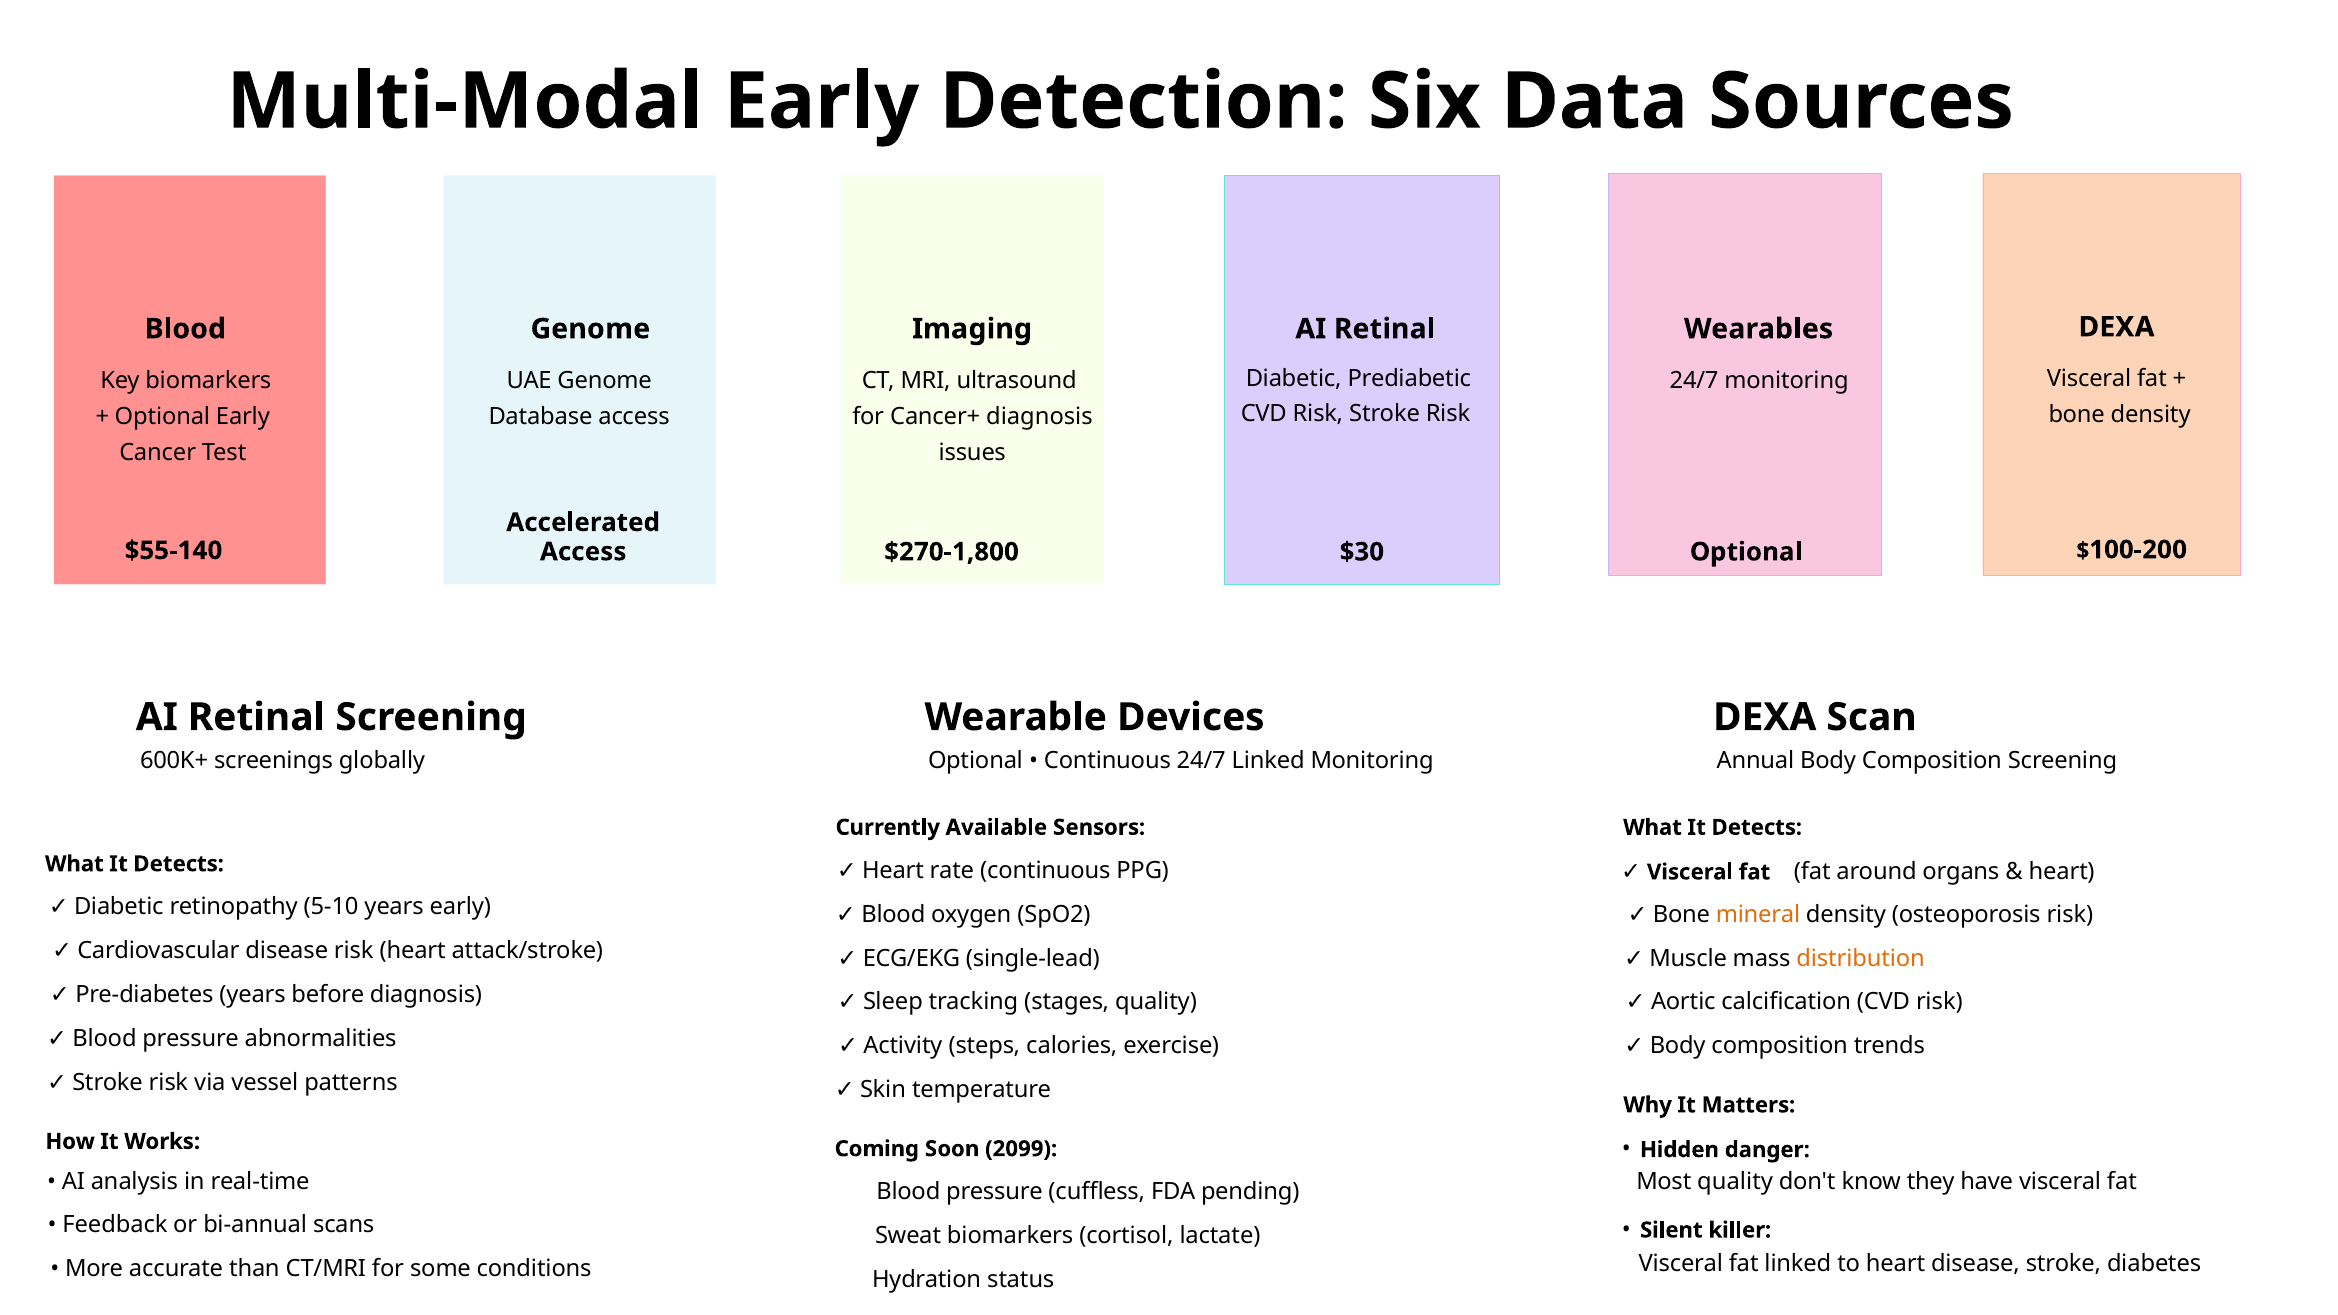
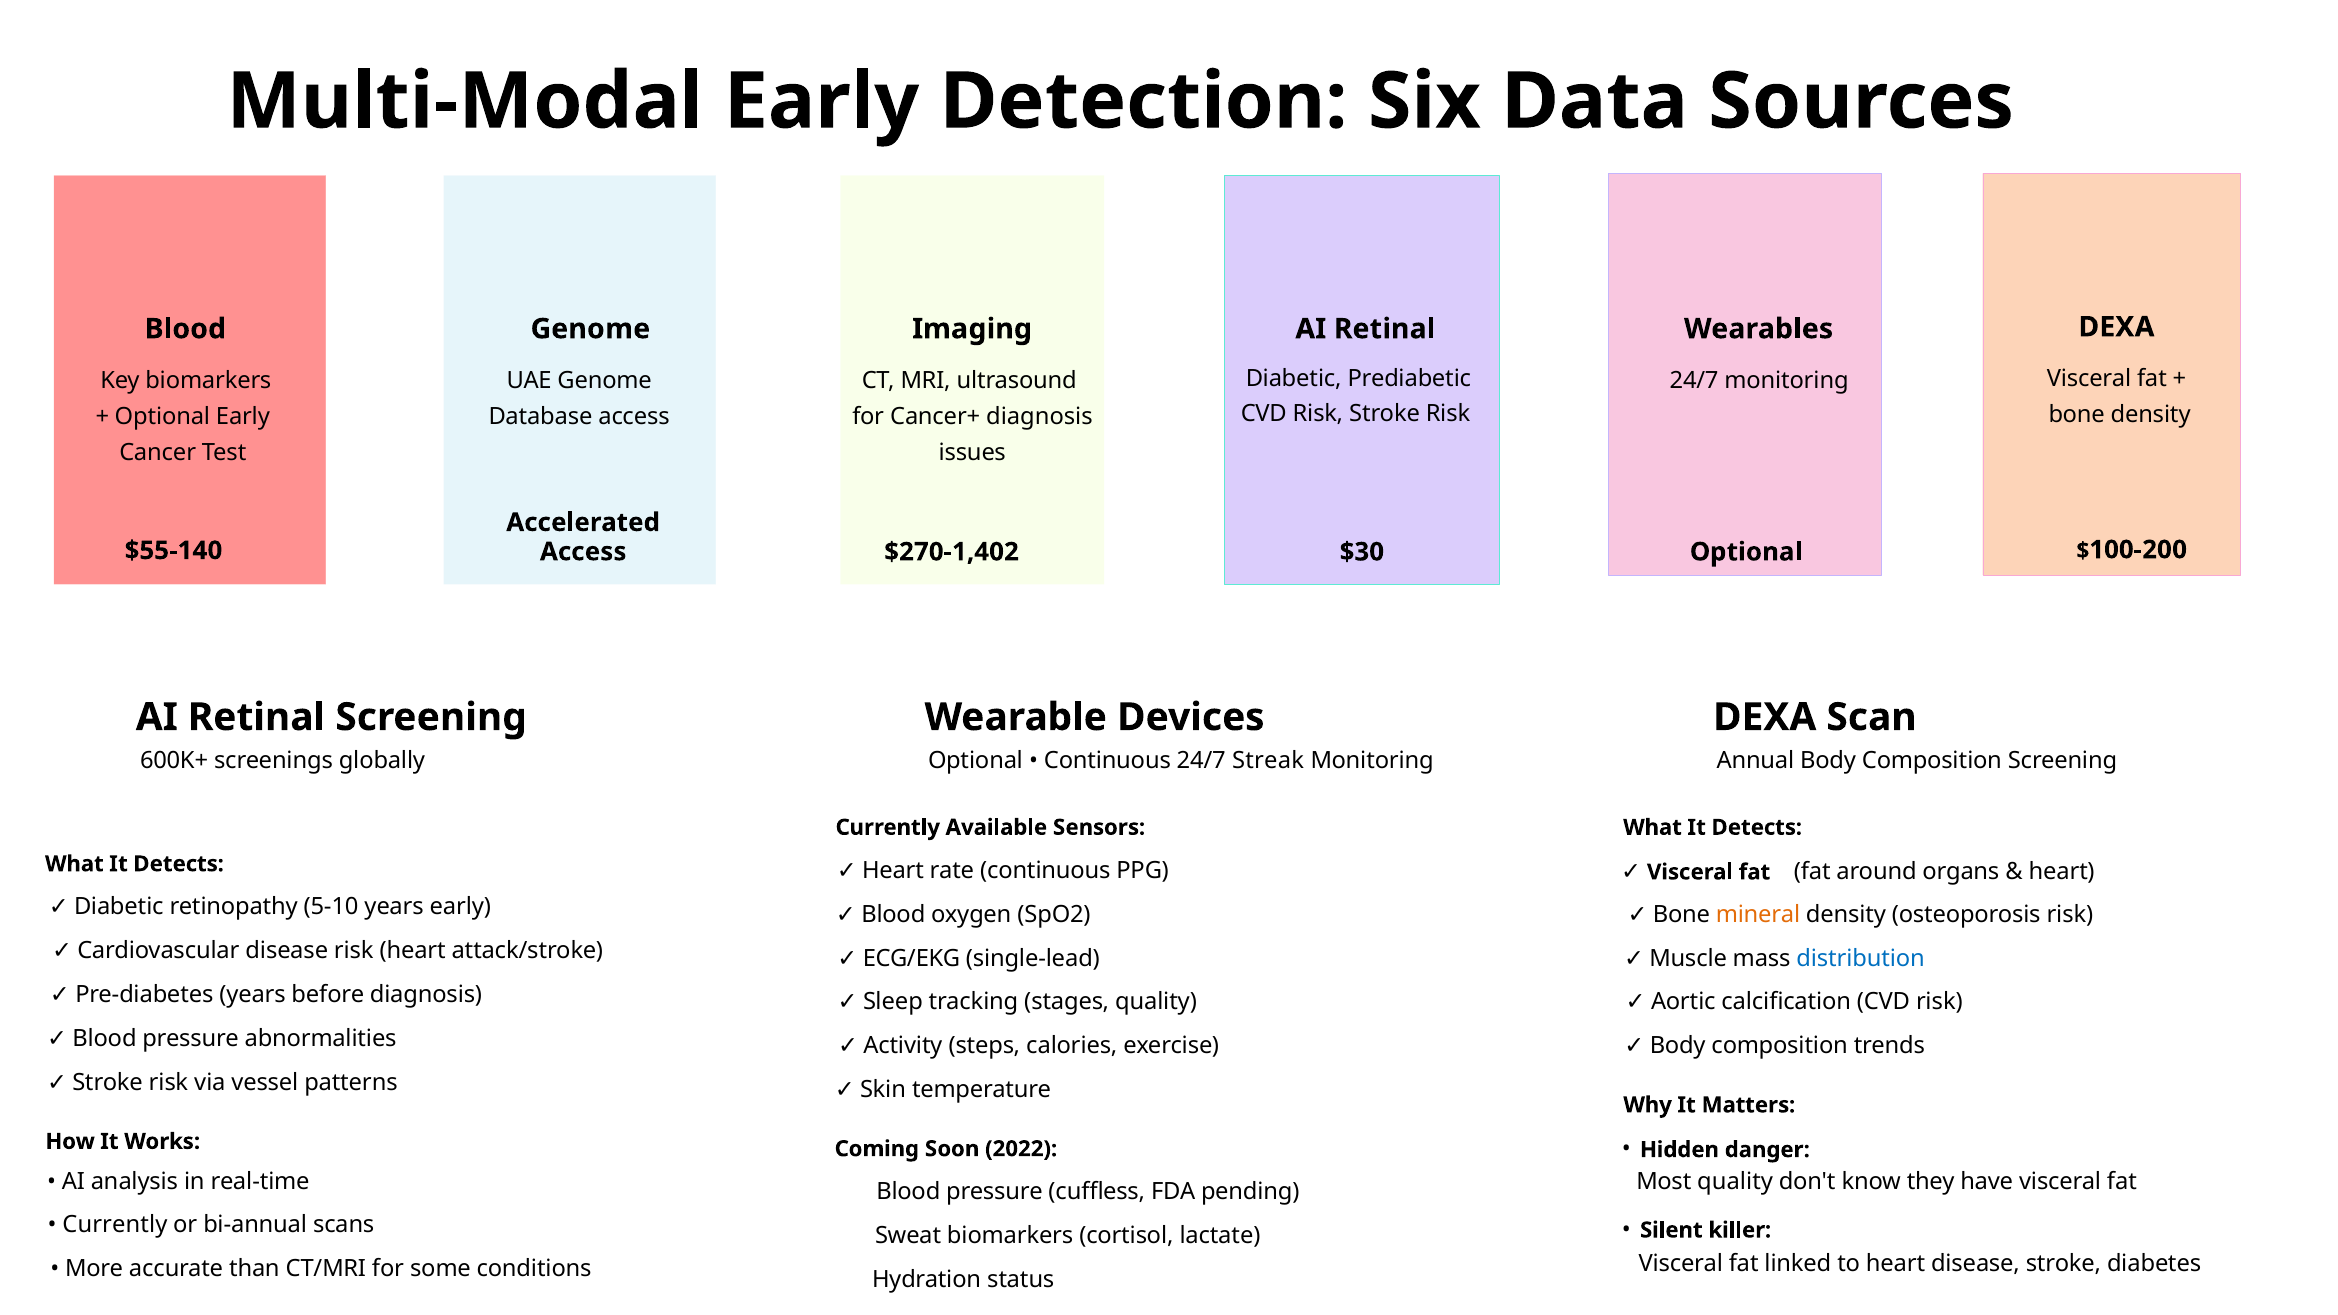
$270-1,800: $270-1,800 -> $270-1,402 (952, 552)
24/7 Linked: Linked -> Streak (1268, 761)
distribution colour: orange -> blue (1861, 958)
2099: 2099 -> 2022 (1021, 1149)
Feedback: Feedback -> Currently (115, 1225)
